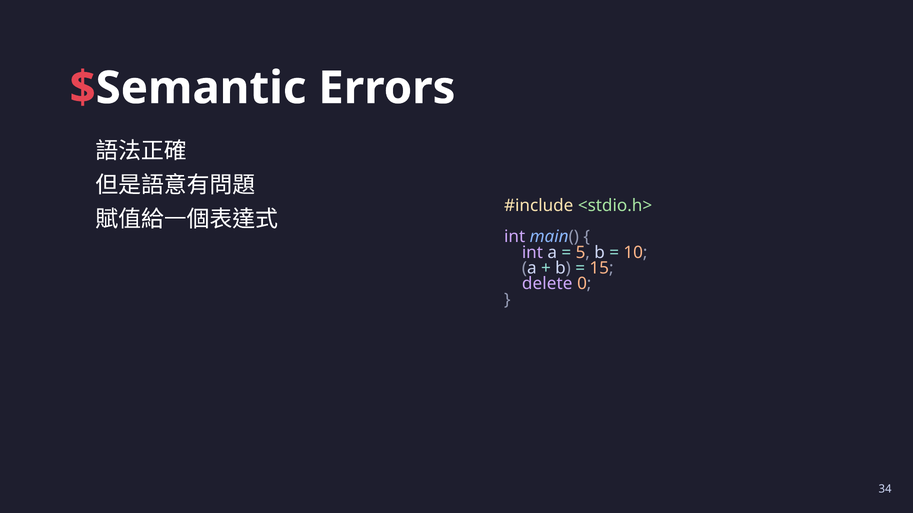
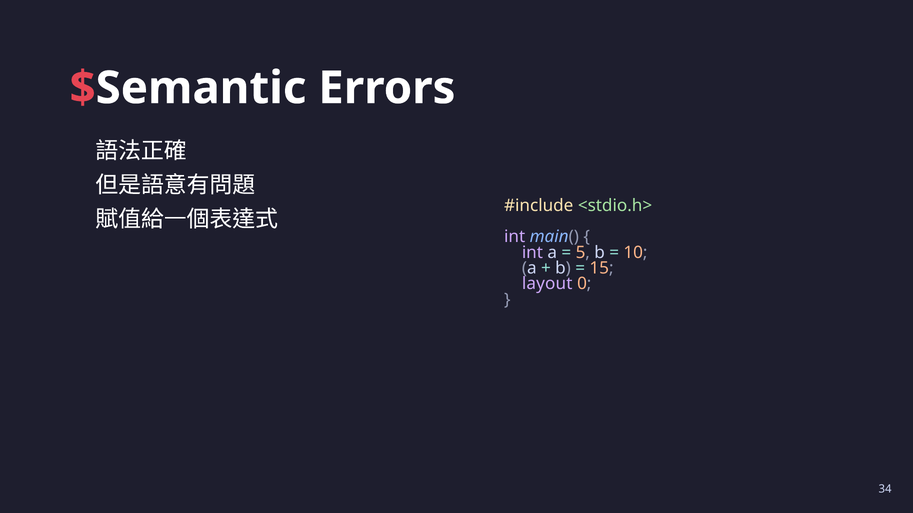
delete: delete -> layout (547, 284)
